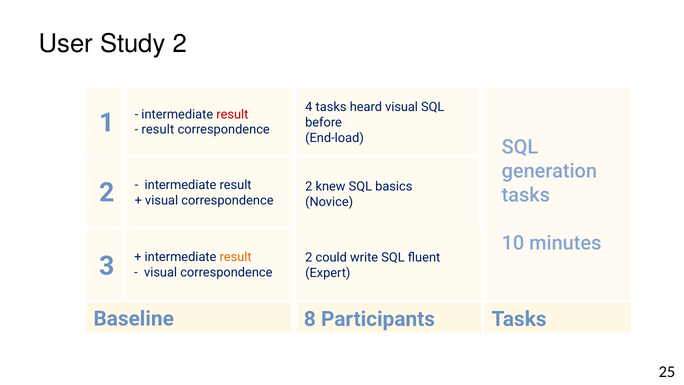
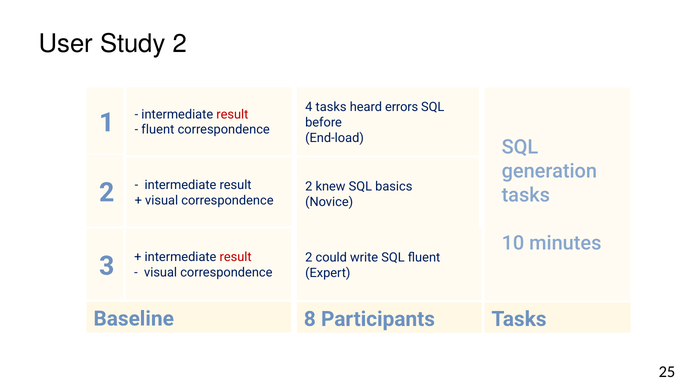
heard visual: visual -> errors (402, 107)
result: result -> fluent (158, 130)
result colour: orange -> red (236, 257)
